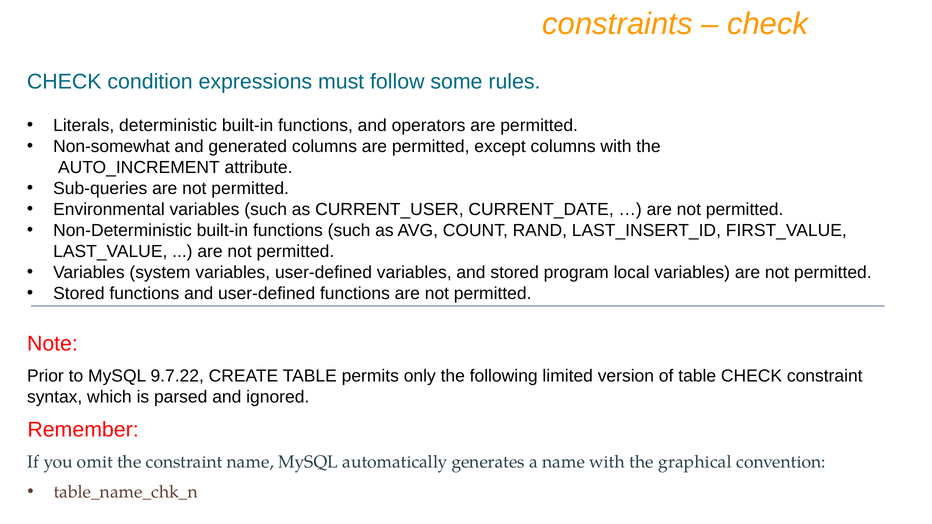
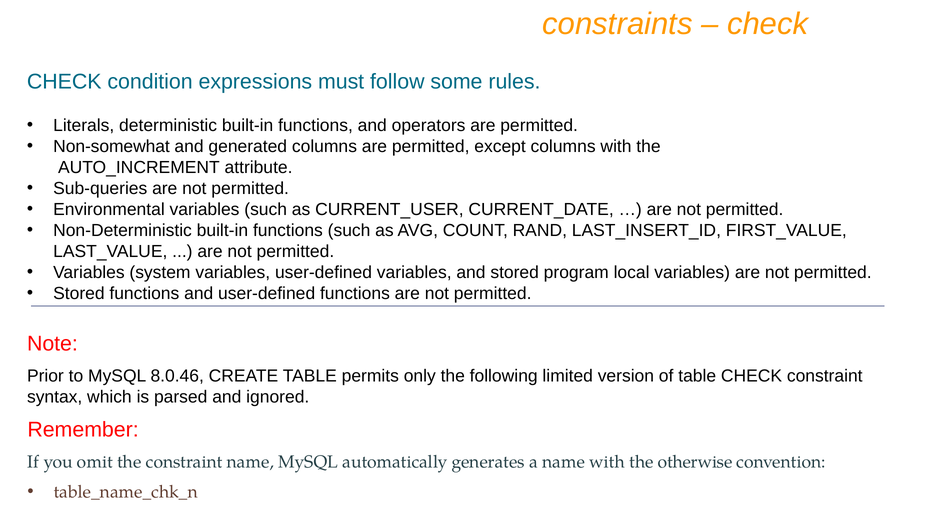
9.7.22: 9.7.22 -> 8.0.46 (177, 376)
graphical: graphical -> otherwise (695, 462)
